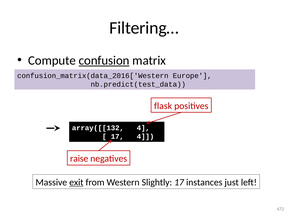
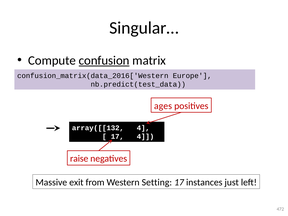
Filtering…: Filtering… -> Singular… (144, 28)
flask: flask -> ages (163, 106)
exit underline: present -> none (76, 182)
Slightly: Slightly -> Setting (157, 182)
